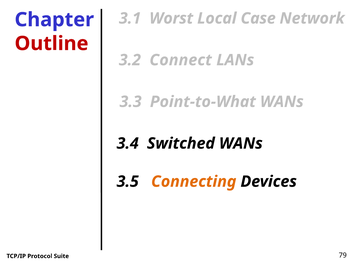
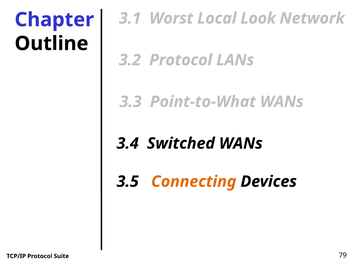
Case: Case -> Look (258, 18)
Outline colour: red -> black (52, 44)
3.2 Connect: Connect -> Protocol (181, 60)
